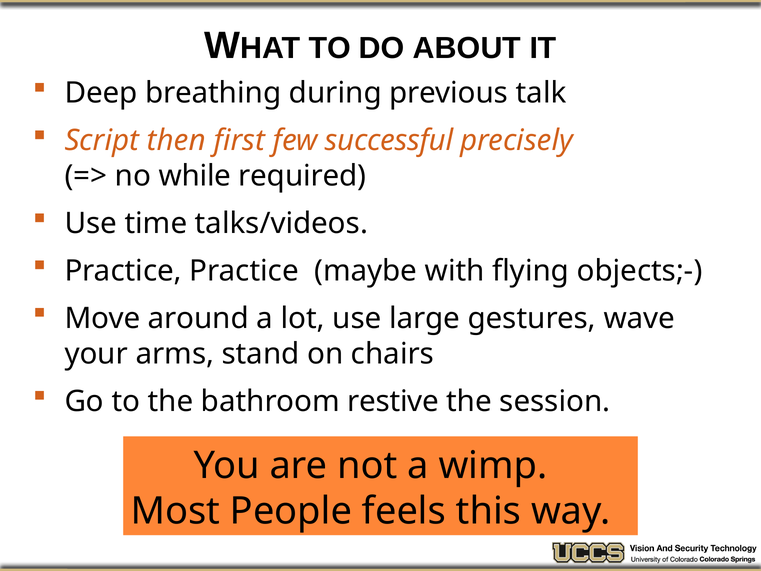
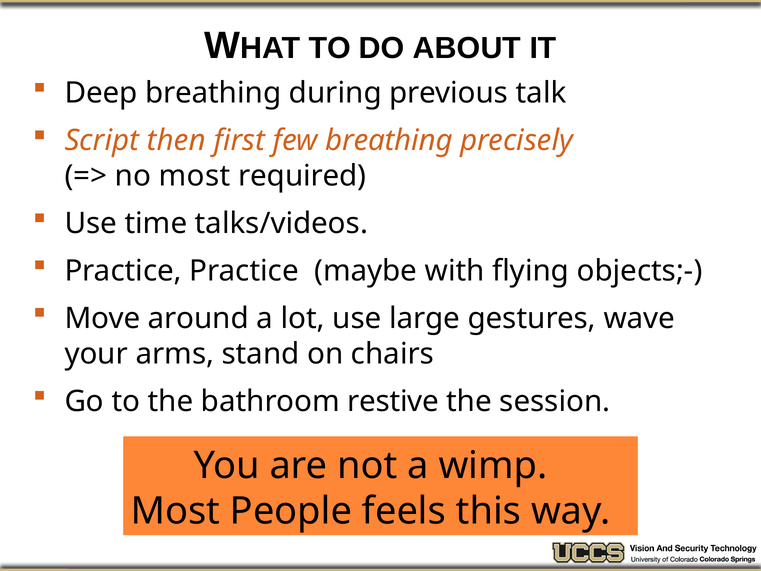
few successful: successful -> breathing (389, 141)
no while: while -> most (195, 176)
